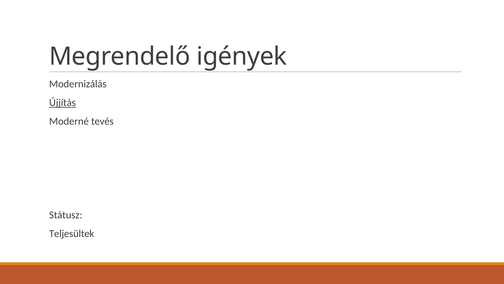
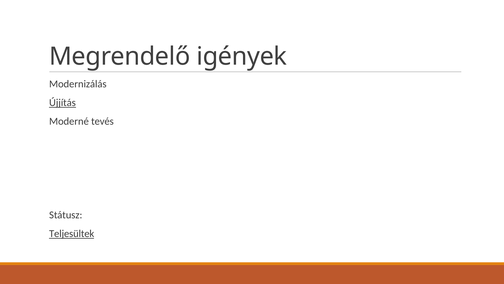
Teljesültek underline: none -> present (72, 233)
